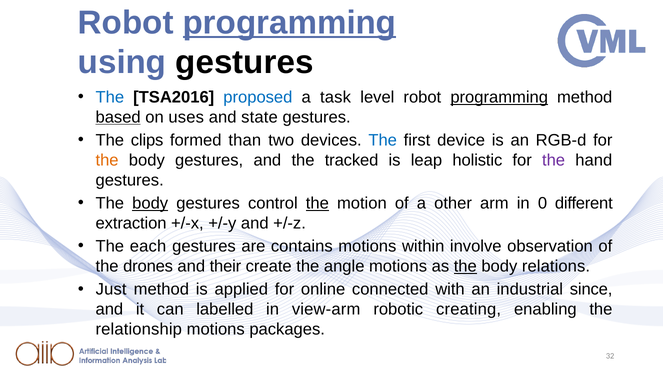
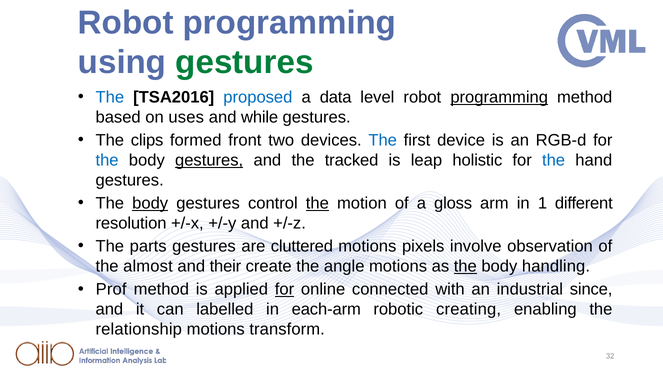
programming underline: present -> none (289, 23)
gestures colour: black -> green (244, 62)
task: task -> data (336, 97)
based underline: present -> none (118, 117)
state: state -> while (260, 117)
than: than -> front (245, 140)
the colour: orange -> blue (107, 160)
gestures underline: none -> present (209, 160)
the colour: purple -> blue (554, 160)
other: other -> gloss (453, 203)
0: 0 -> 1 (543, 203)
extraction: extraction -> resolution (131, 223)
each: each -> parts (148, 246)
contains: contains -> cluttered (302, 246)
within: within -> pixels (423, 246)
drones: drones -> almost (148, 266)
relations: relations -> handling (556, 266)
Just: Just -> Prof (111, 289)
for underline: none -> present (285, 289)
view-arm: view-arm -> each-arm (326, 309)
packages: packages -> transform (287, 329)
